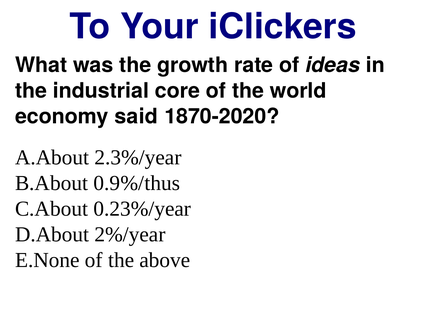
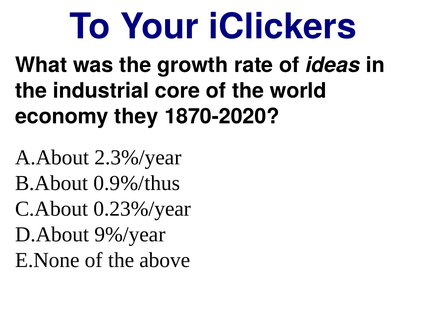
said: said -> they (136, 116)
2%/year: 2%/year -> 9%/year (130, 235)
